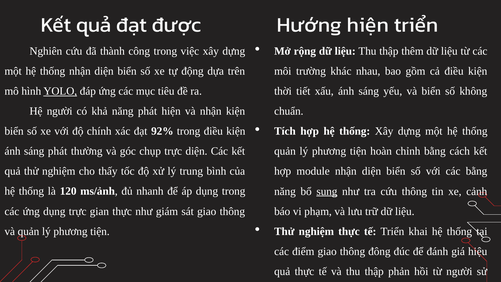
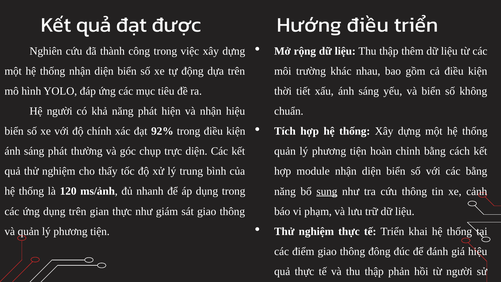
Hướng hiện: hiện -> điều (368, 25)
YOLO underline: present -> none (60, 91)
nhận kiện: kiện -> hiệu (236, 111)
dụng trực: trực -> trên (78, 211)
